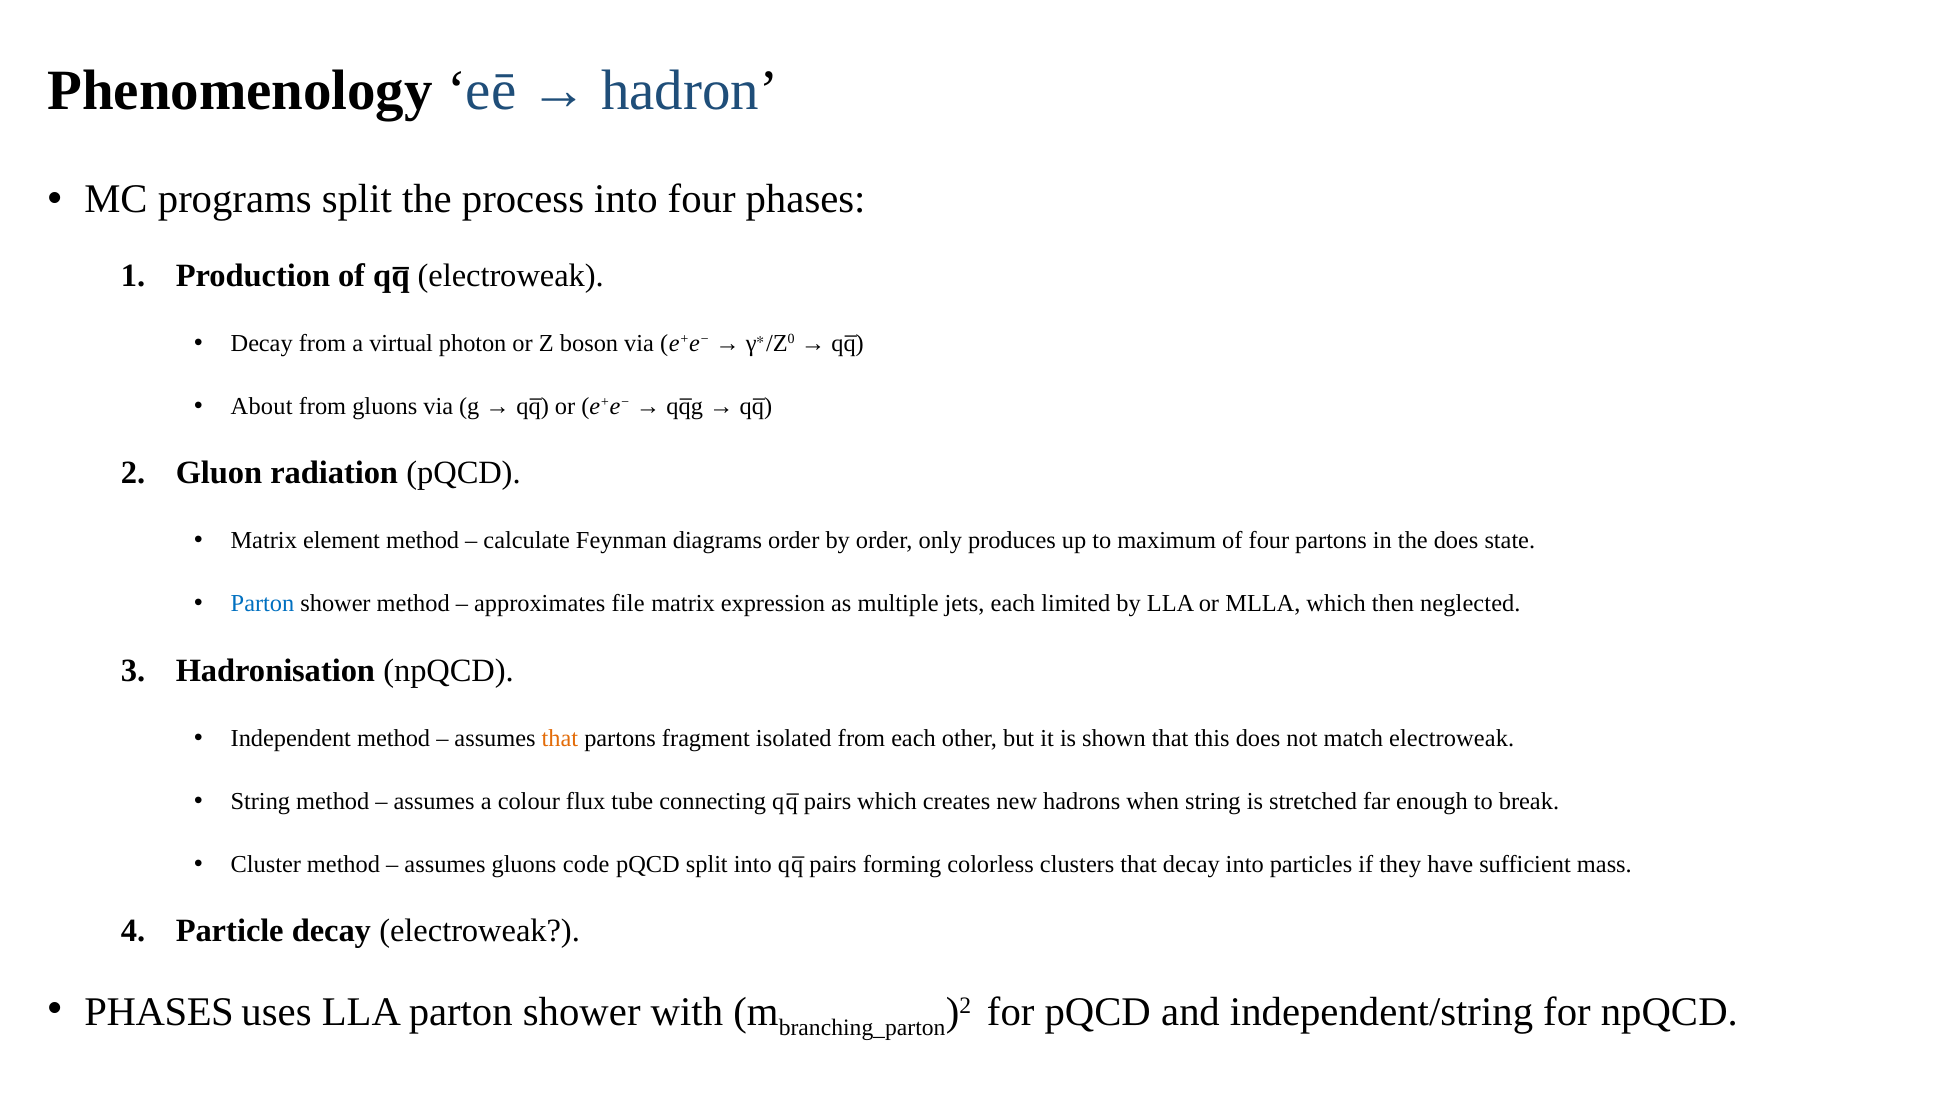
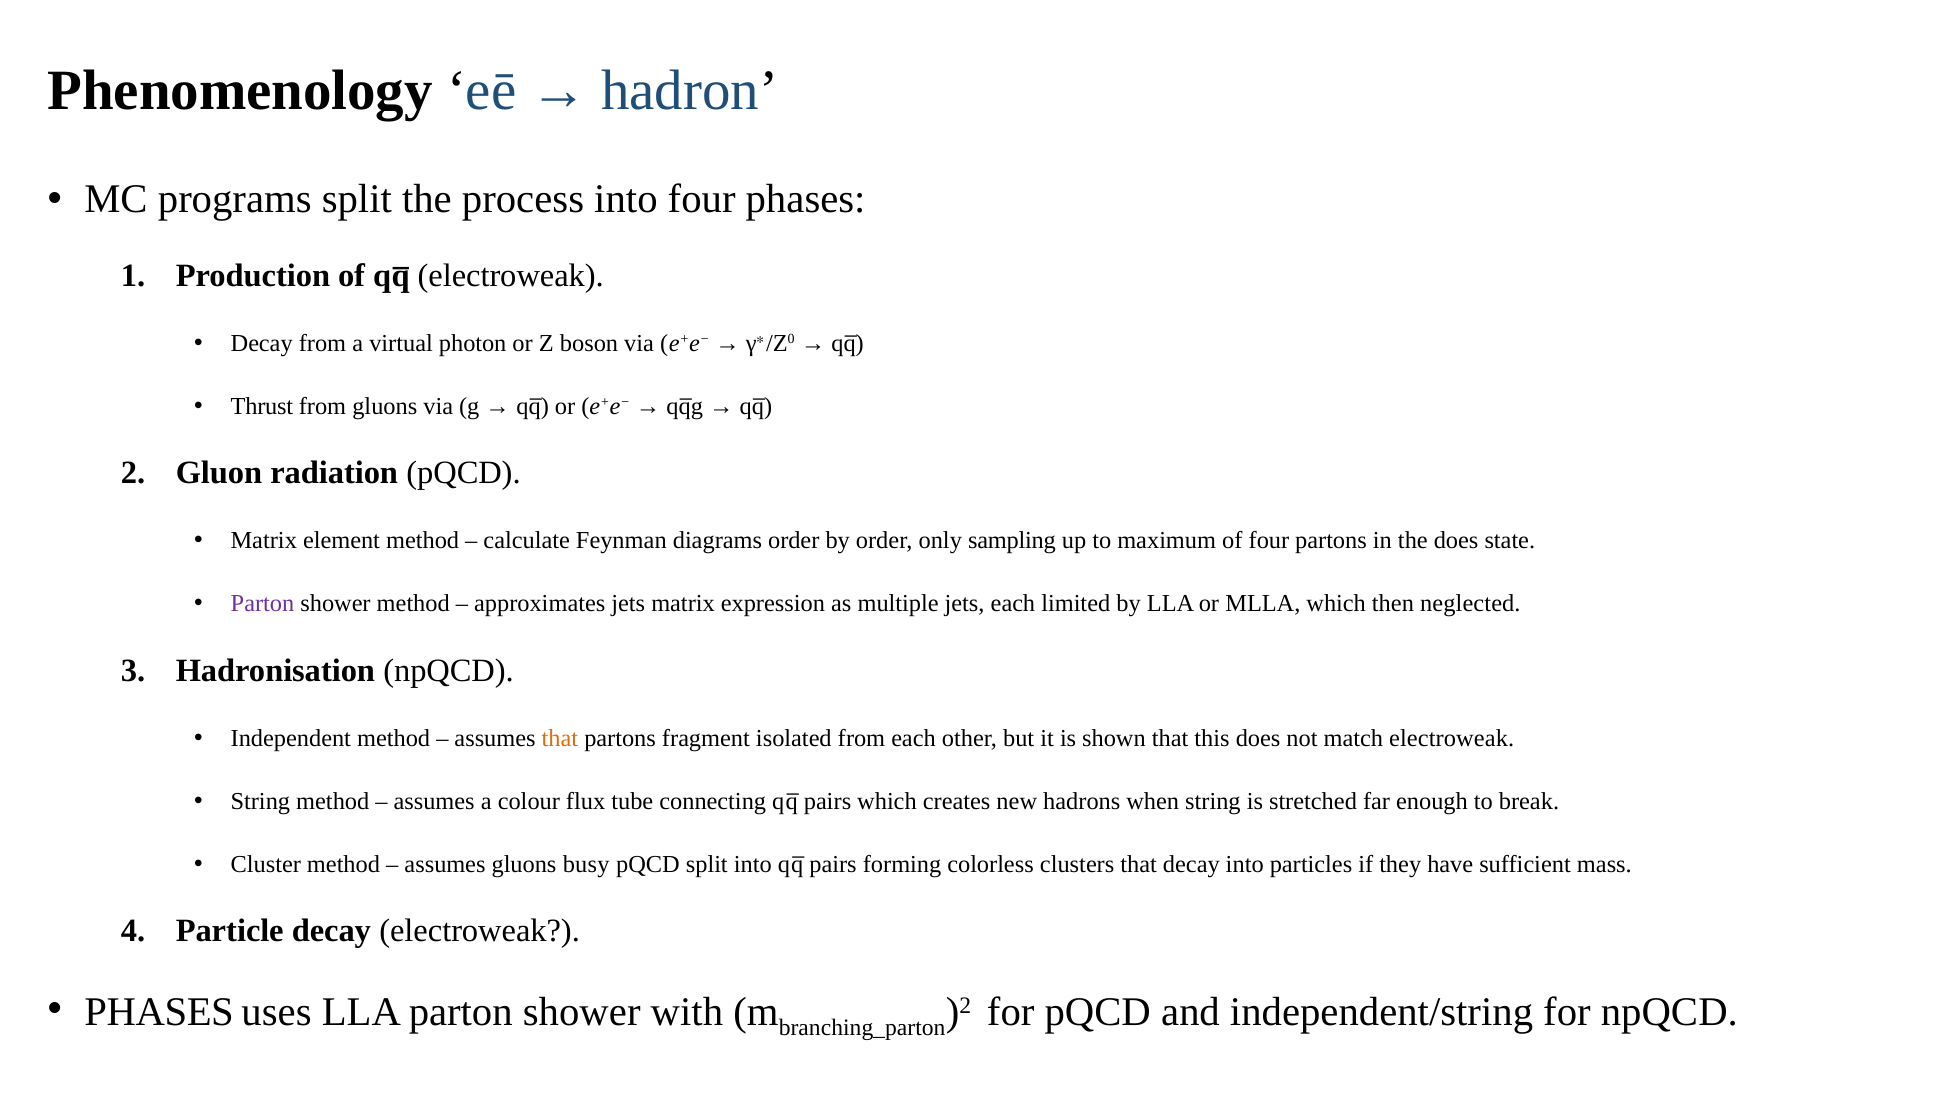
About: About -> Thrust (262, 406)
produces: produces -> sampling (1012, 541)
Parton colour: blue -> purple (263, 603)
approximates file: file -> jets (628, 603)
code: code -> busy (586, 864)
